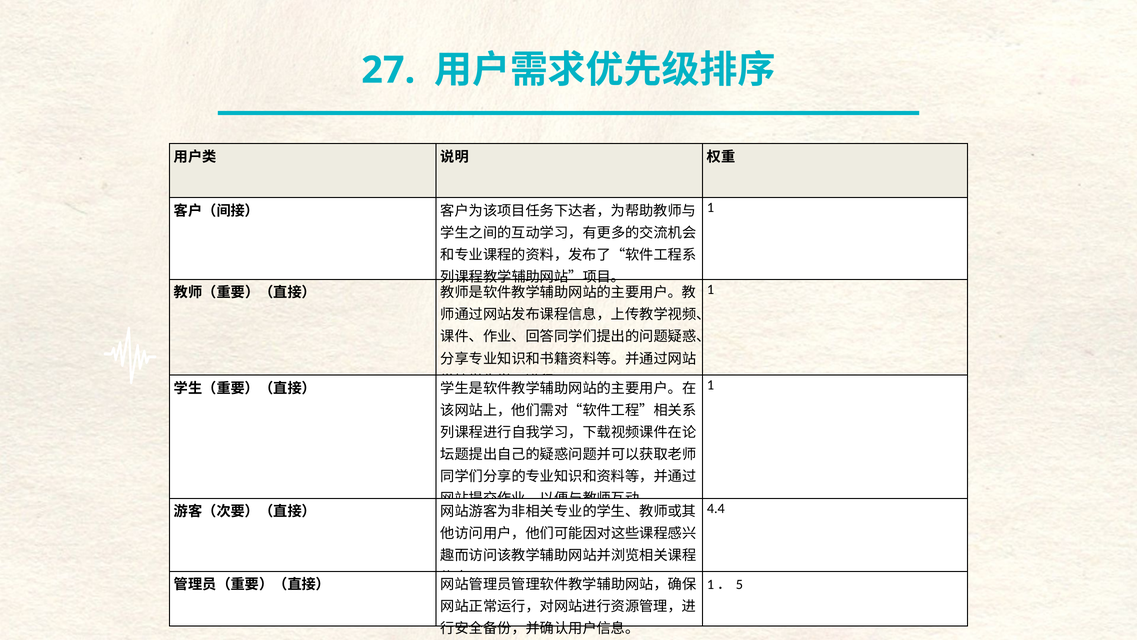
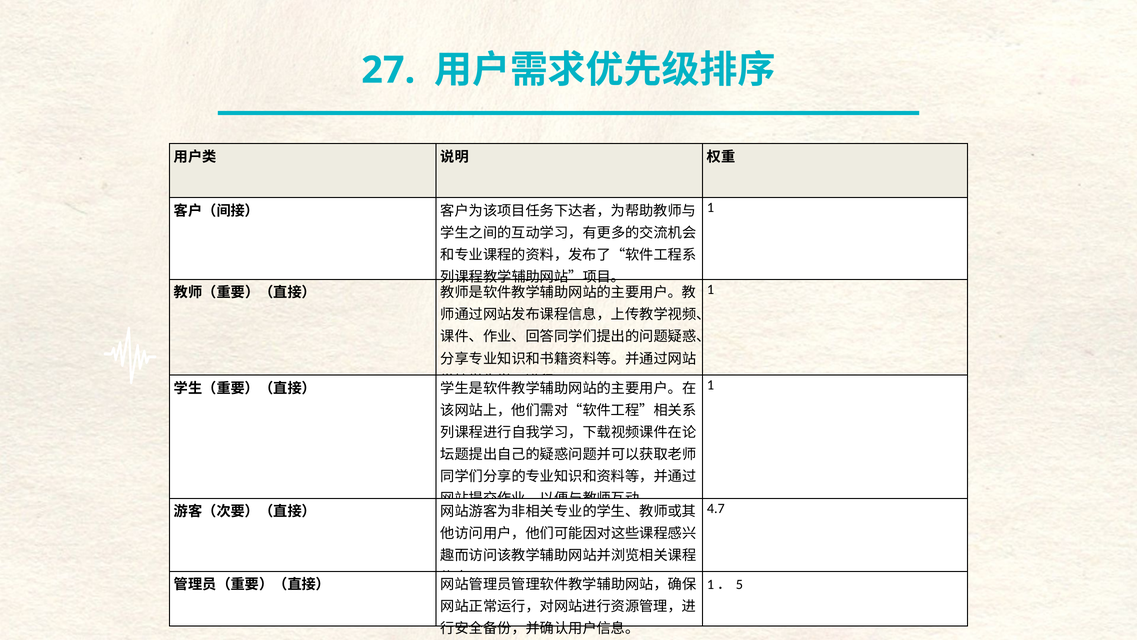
4.4: 4.4 -> 4.7 (716, 508)
